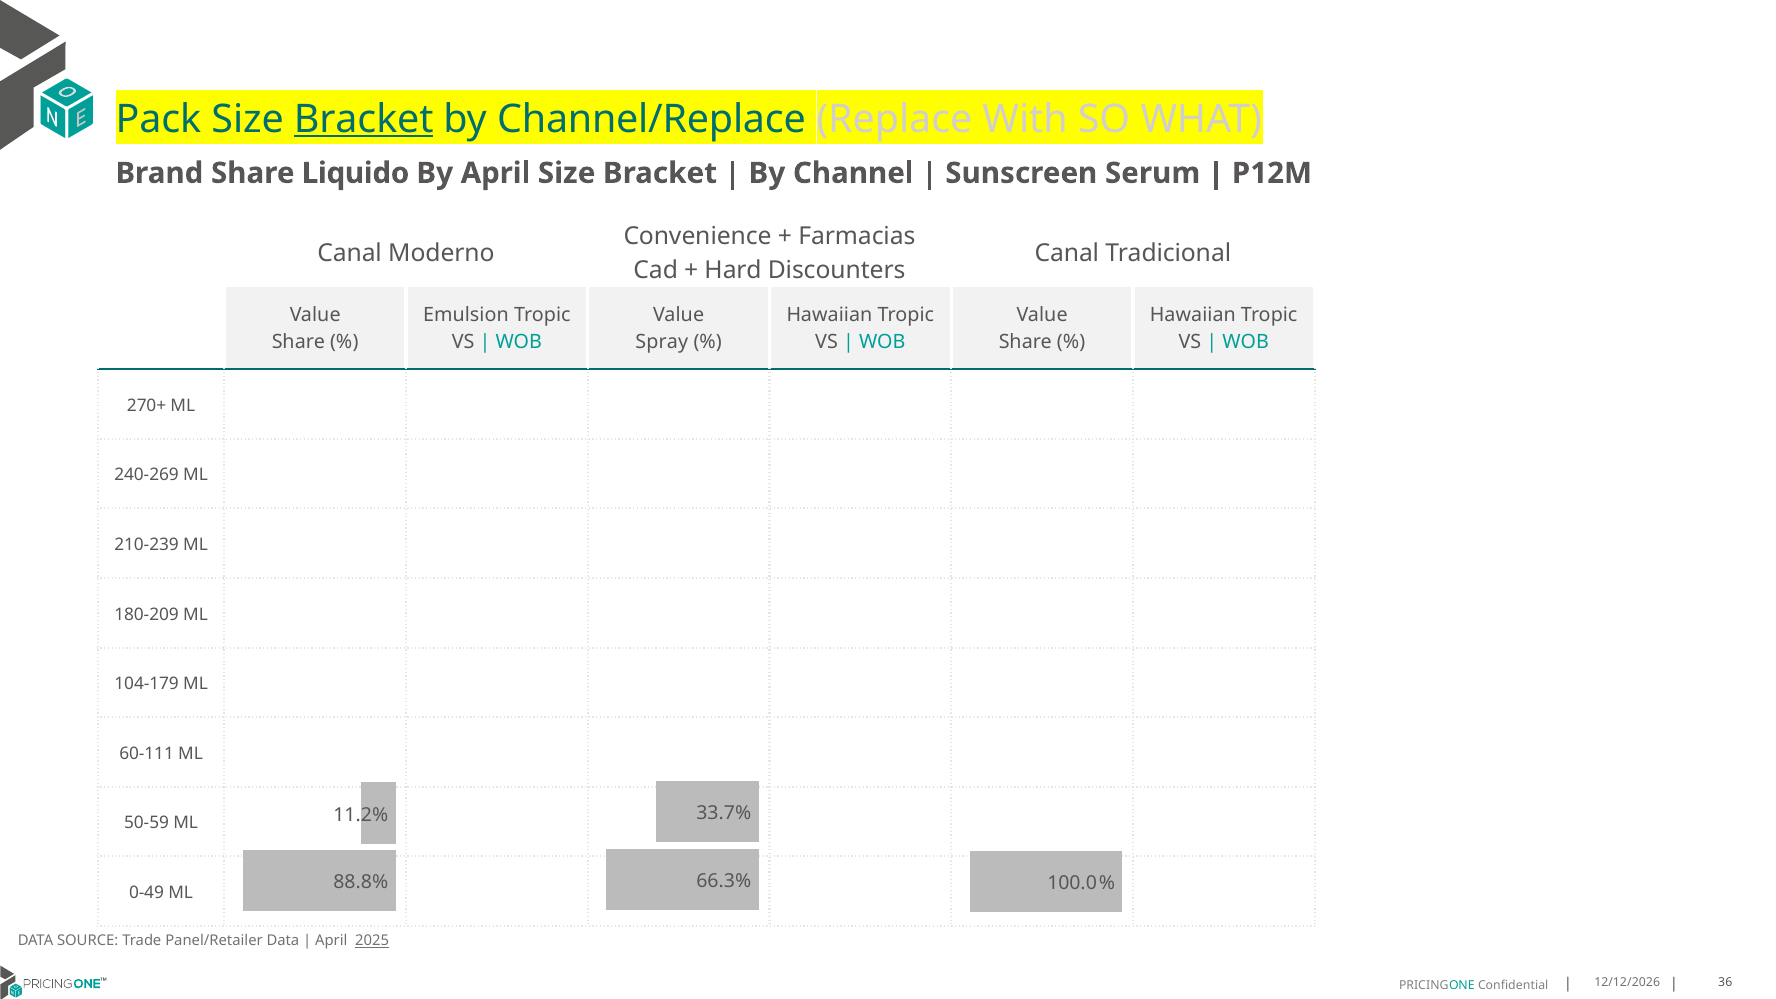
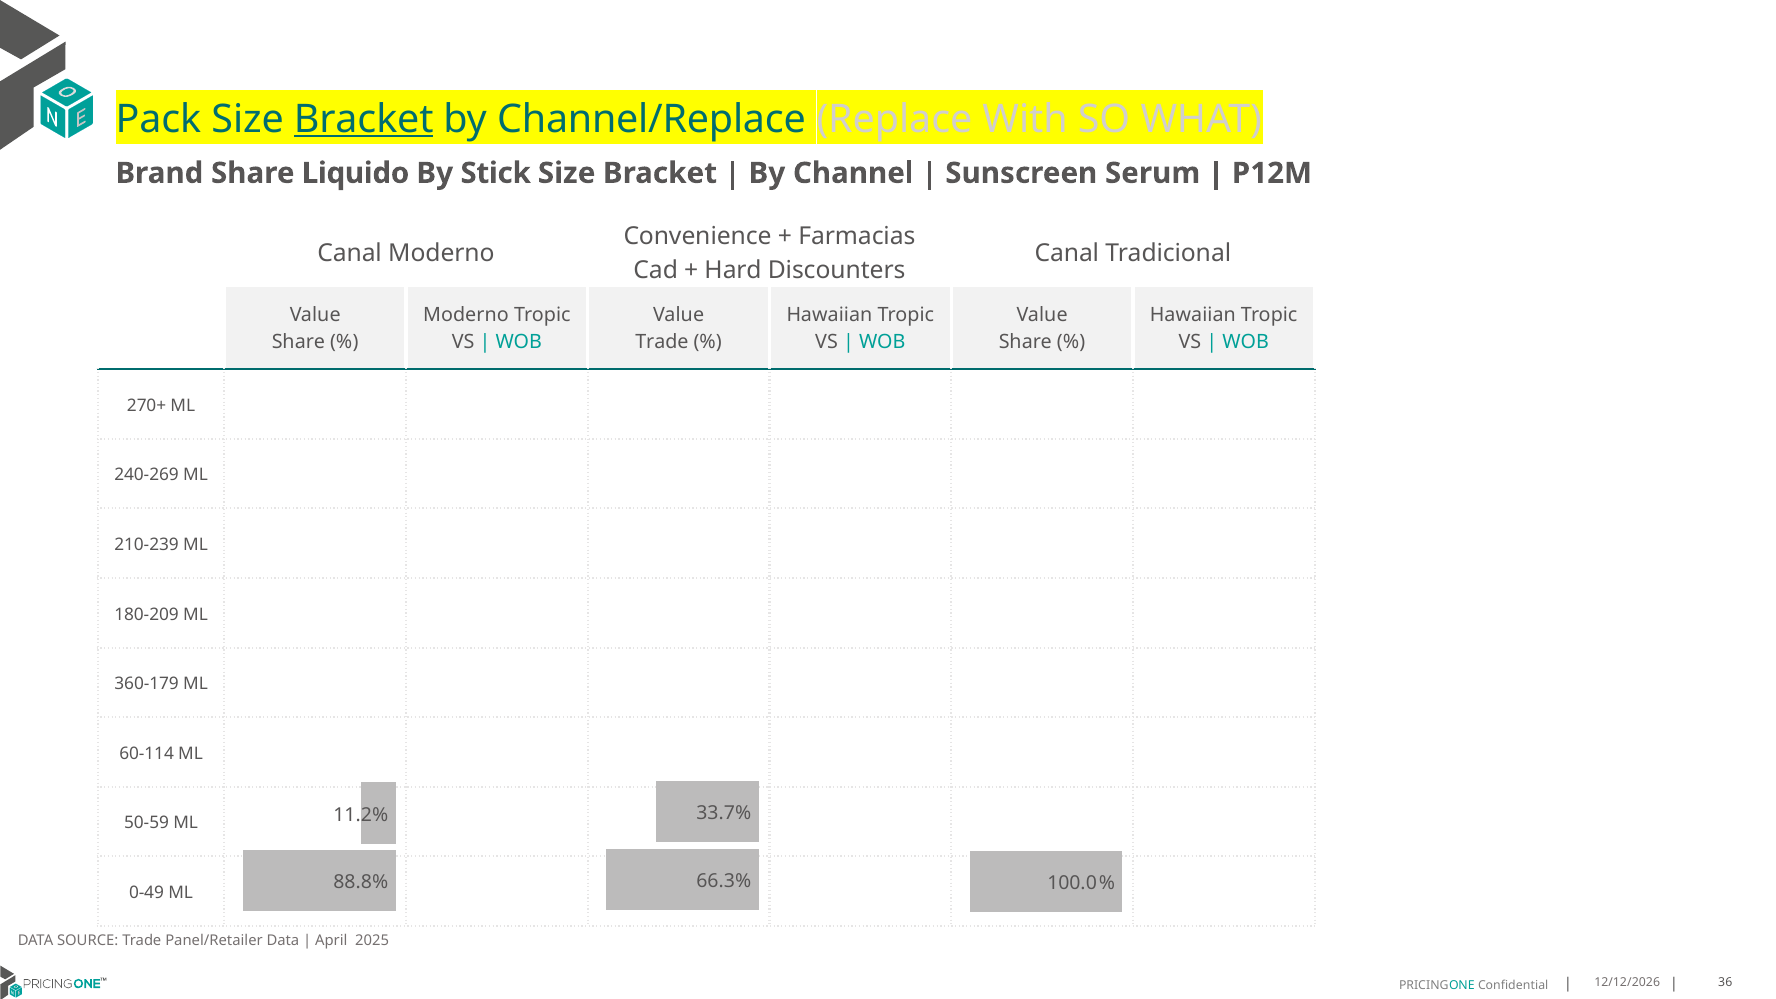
By April: April -> Stick (496, 173)
Emulsion: Emulsion -> Moderno (466, 315)
Spray: Spray -> Trade (662, 342)
104-179: 104-179 -> 360-179 (147, 684)
60-111: 60-111 -> 60-114 (147, 754)
2025 underline: present -> none (372, 941)
